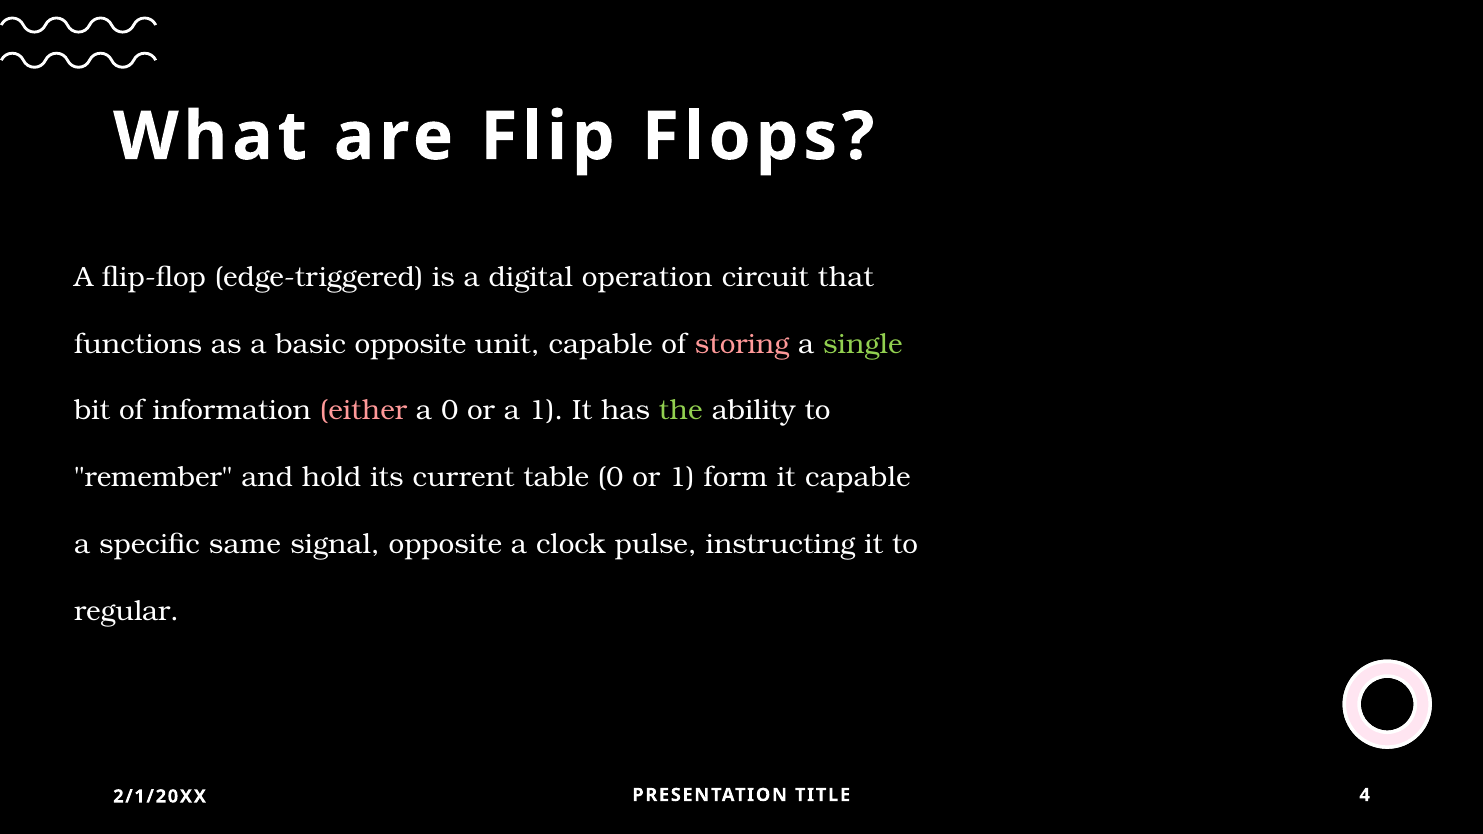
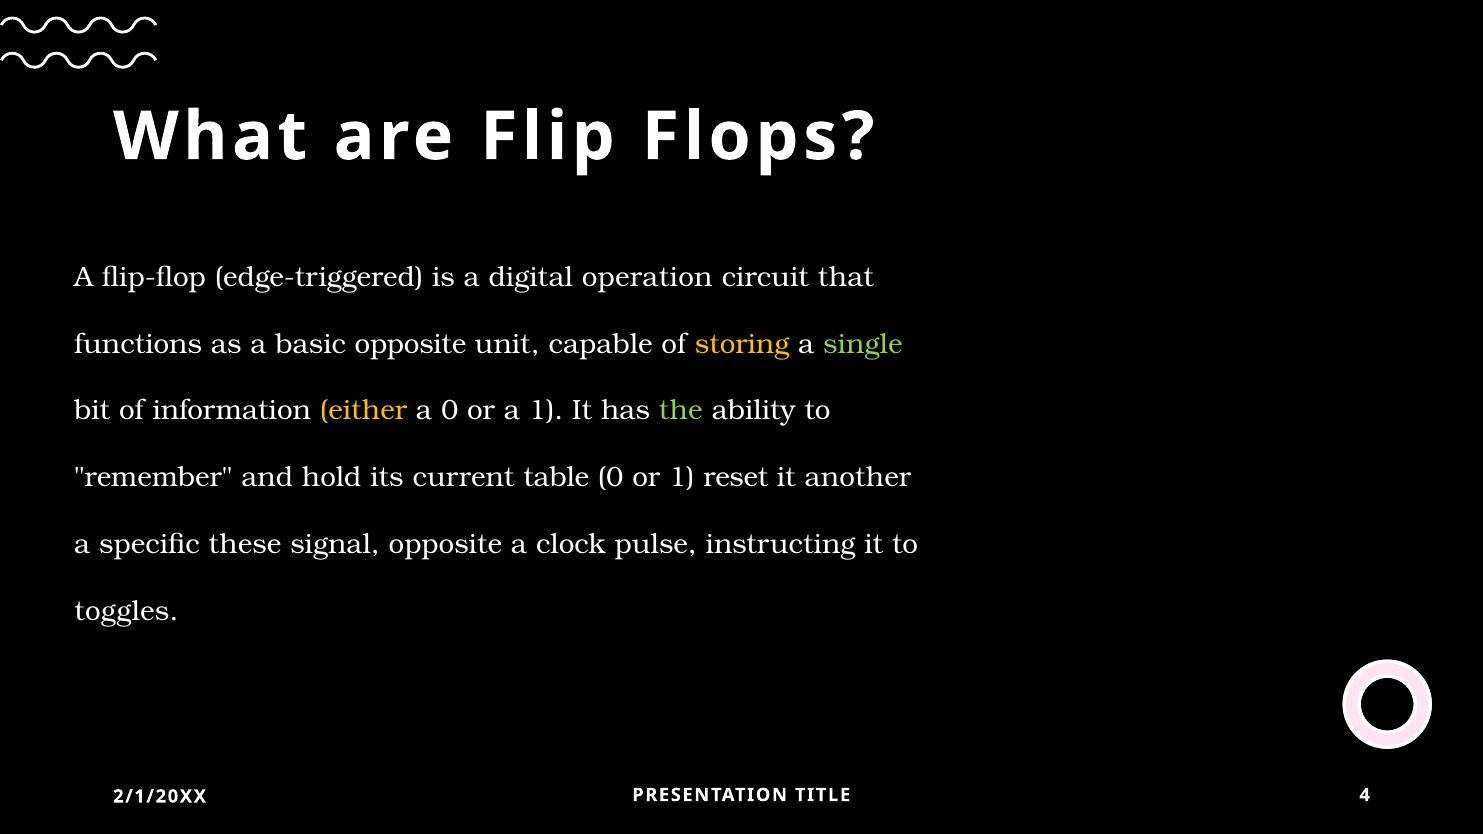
storing colour: pink -> yellow (742, 344)
either colour: pink -> yellow (363, 411)
form: form -> reset (736, 478)
it capable: capable -> another (858, 478)
same: same -> these (245, 544)
regular: regular -> toggles (126, 611)
